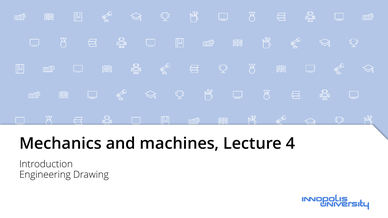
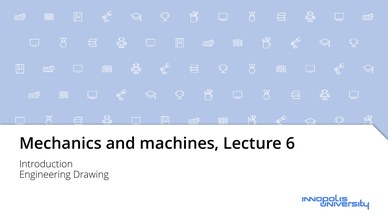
4: 4 -> 6 (291, 144)
